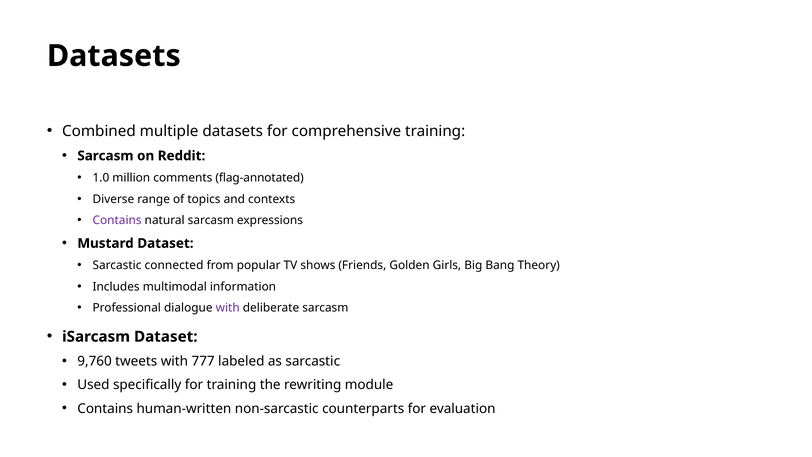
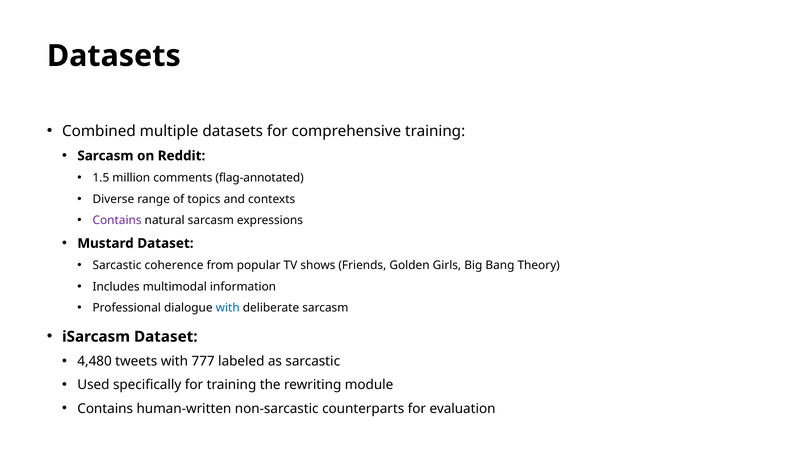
1.0: 1.0 -> 1.5 (101, 178)
connected: connected -> coherence (174, 265)
with colour: purple -> blue (228, 308)
9,760: 9,760 -> 4,480 (95, 361)
